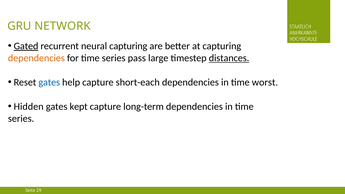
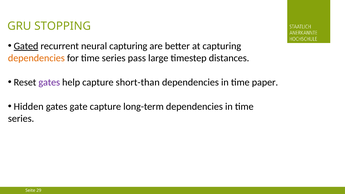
NETWORK: NETWORK -> STOPPING (63, 26)
distances underline: present -> none (229, 58)
gates colour: blue -> purple (49, 82)
short-each: short-each -> short-than (138, 82)
worst: worst -> paper (265, 82)
kept: kept -> gate (79, 107)
